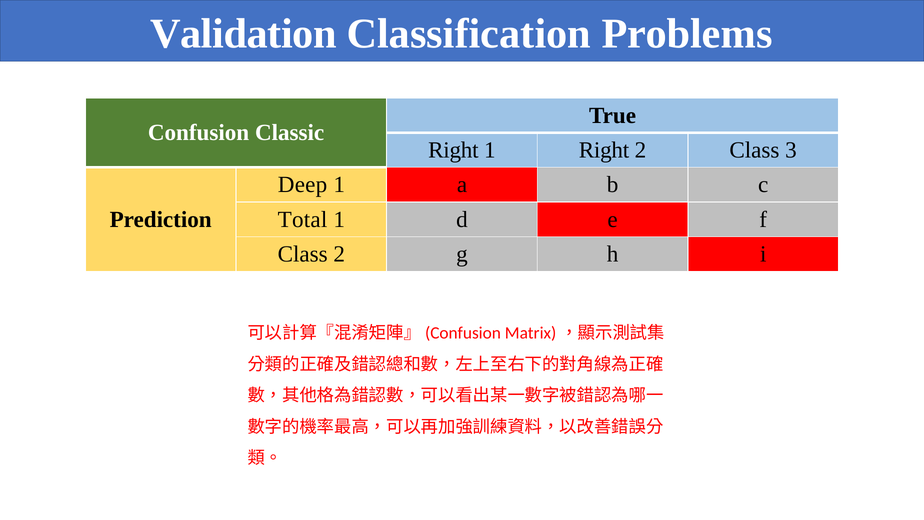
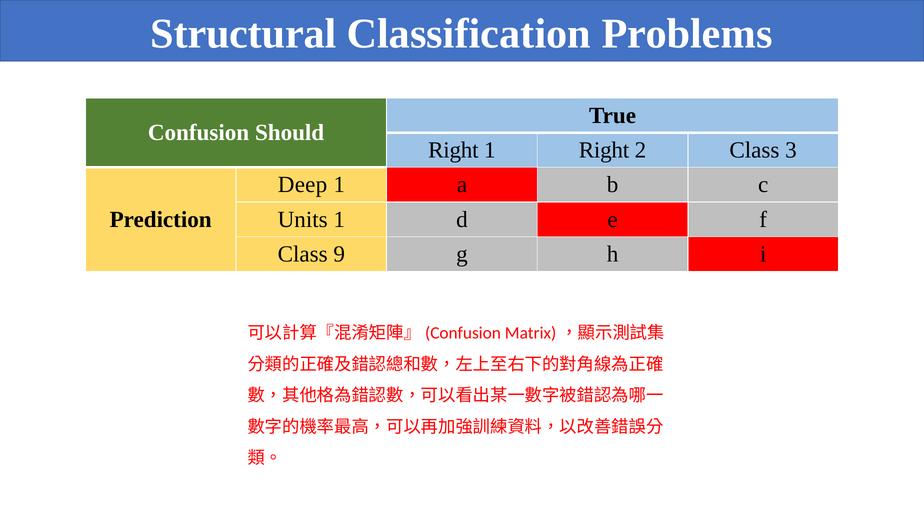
Validation: Validation -> Structural (243, 34)
Classic: Classic -> Should (290, 133)
Total: Total -> Units (303, 219)
Class 2: 2 -> 9 (339, 254)
